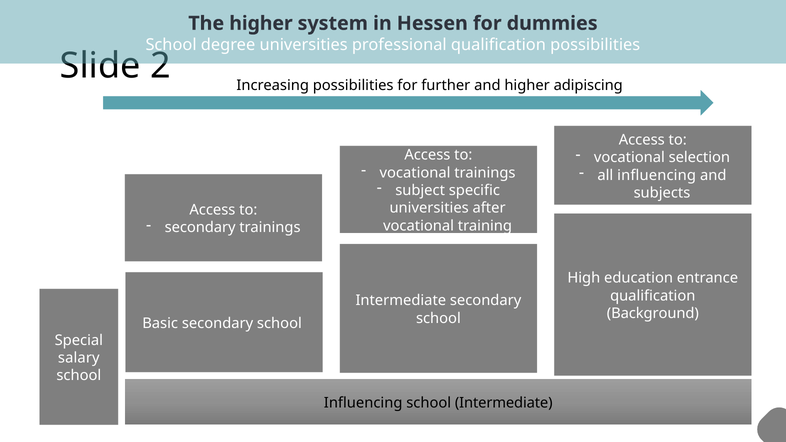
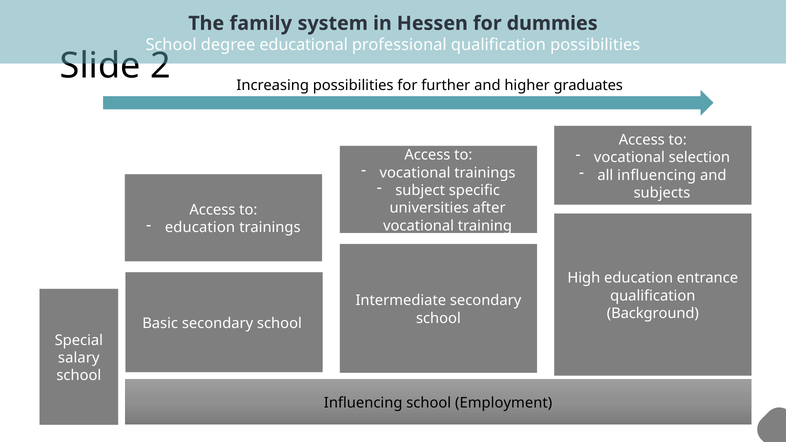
The higher: higher -> family (261, 23)
degree universities: universities -> educational (304, 45)
adipiscing: adipiscing -> graduates (588, 85)
secondary: secondary -> education (200, 228)
Intermediate: Intermediate -> Employment (504, 403)
